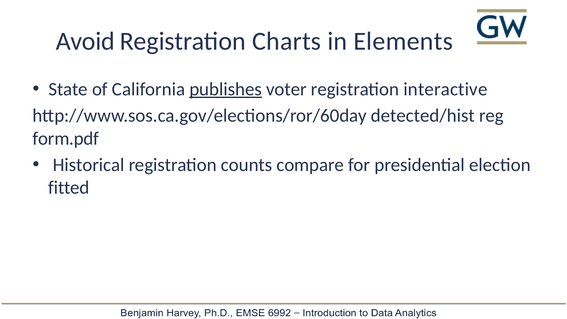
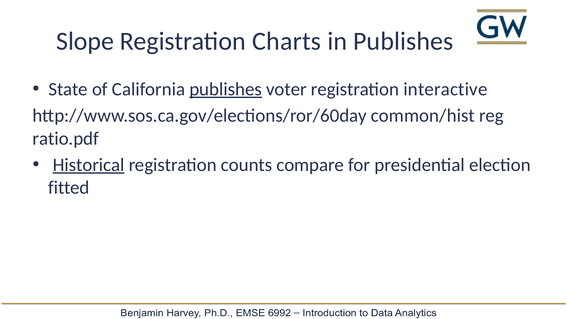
Avoid: Avoid -> Slope (85, 41)
in Elements: Elements -> Publishes (403, 41)
detected/hist: detected/hist -> common/hist (423, 116)
form.pdf: form.pdf -> ratio.pdf (66, 138)
Historical underline: none -> present (89, 165)
